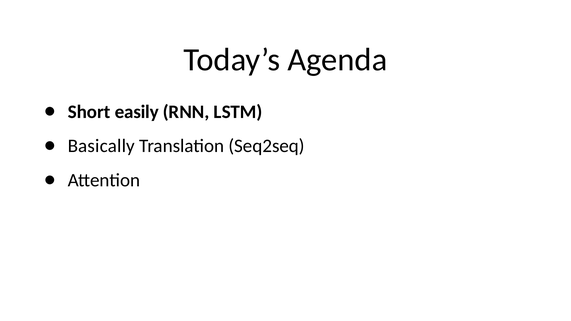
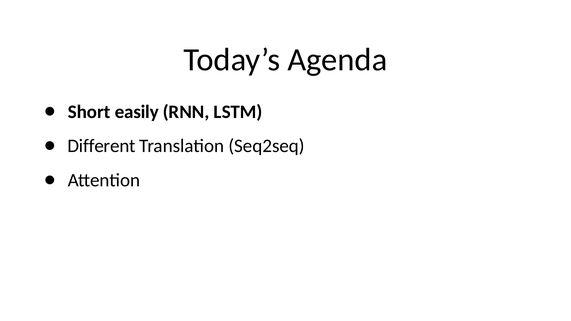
Basically: Basically -> Different (101, 146)
